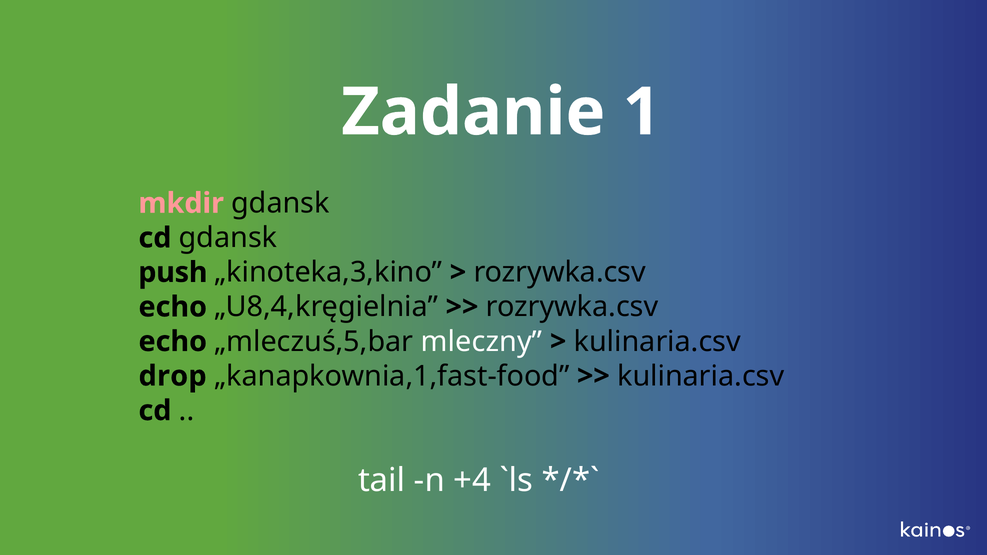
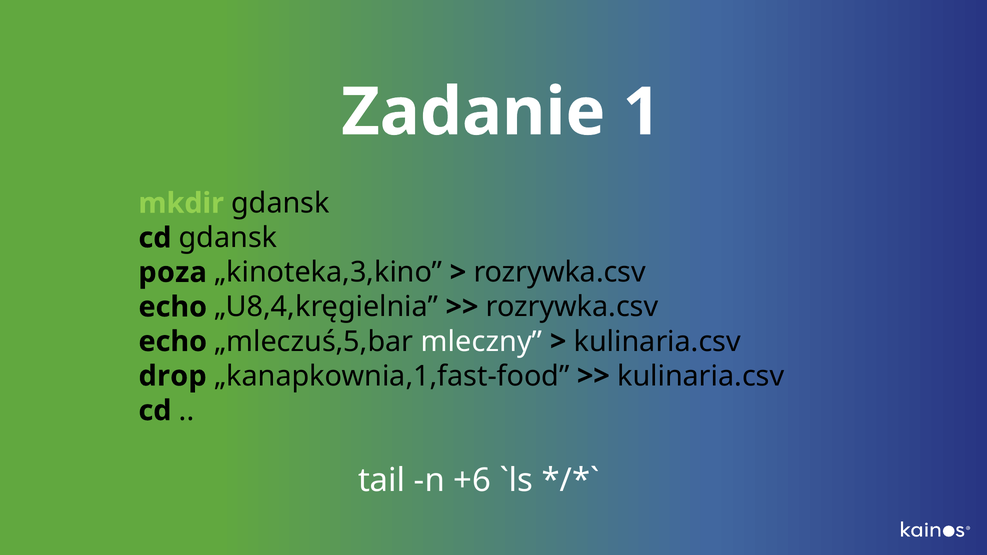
mkdir colour: pink -> light green (181, 203)
push: push -> poza (173, 273)
+4: +4 -> +6 (472, 481)
